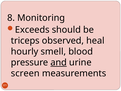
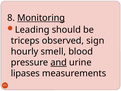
Monitoring underline: none -> present (41, 18)
Exceeds: Exceeds -> Leading (32, 30)
heal: heal -> sign (95, 41)
screen: screen -> lipases (25, 73)
